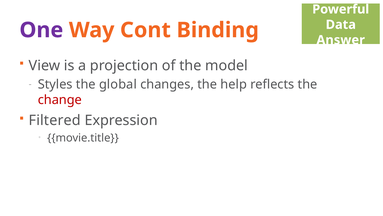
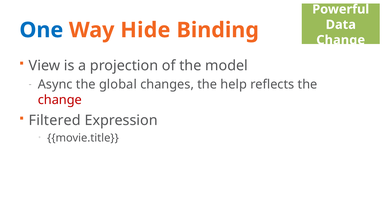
One colour: purple -> blue (41, 30)
Cont: Cont -> Hide (145, 30)
Answer: Answer -> Change (341, 40)
Styles: Styles -> Async (55, 84)
